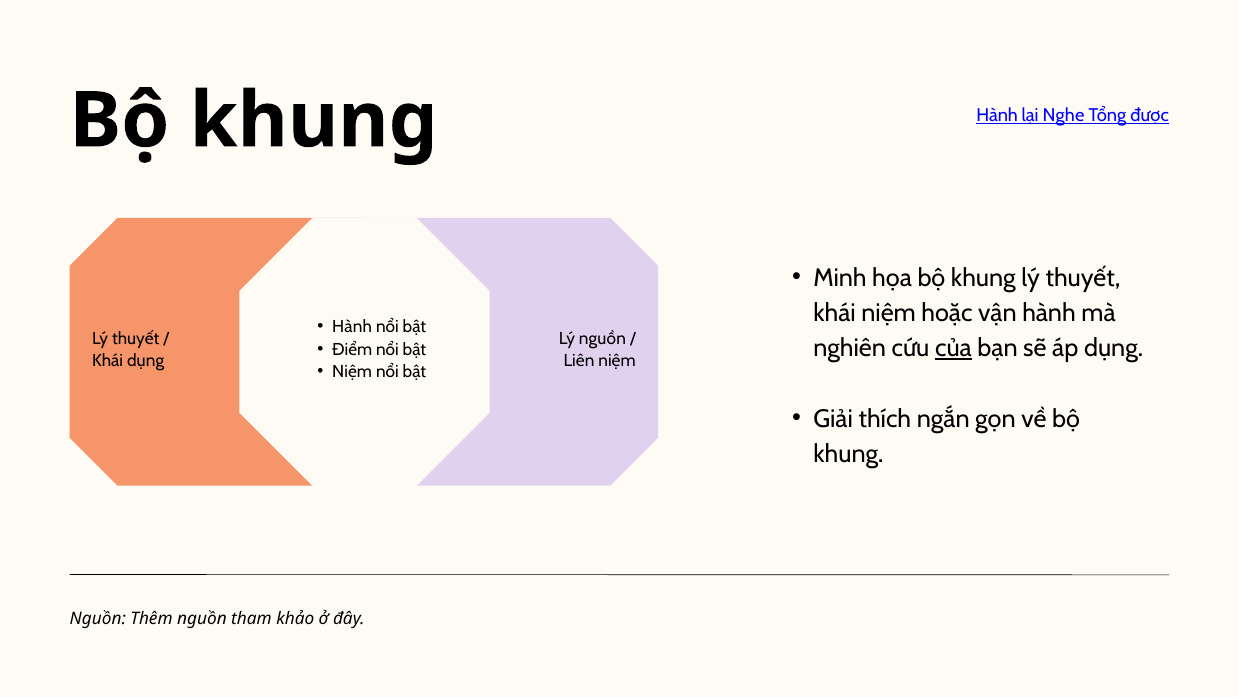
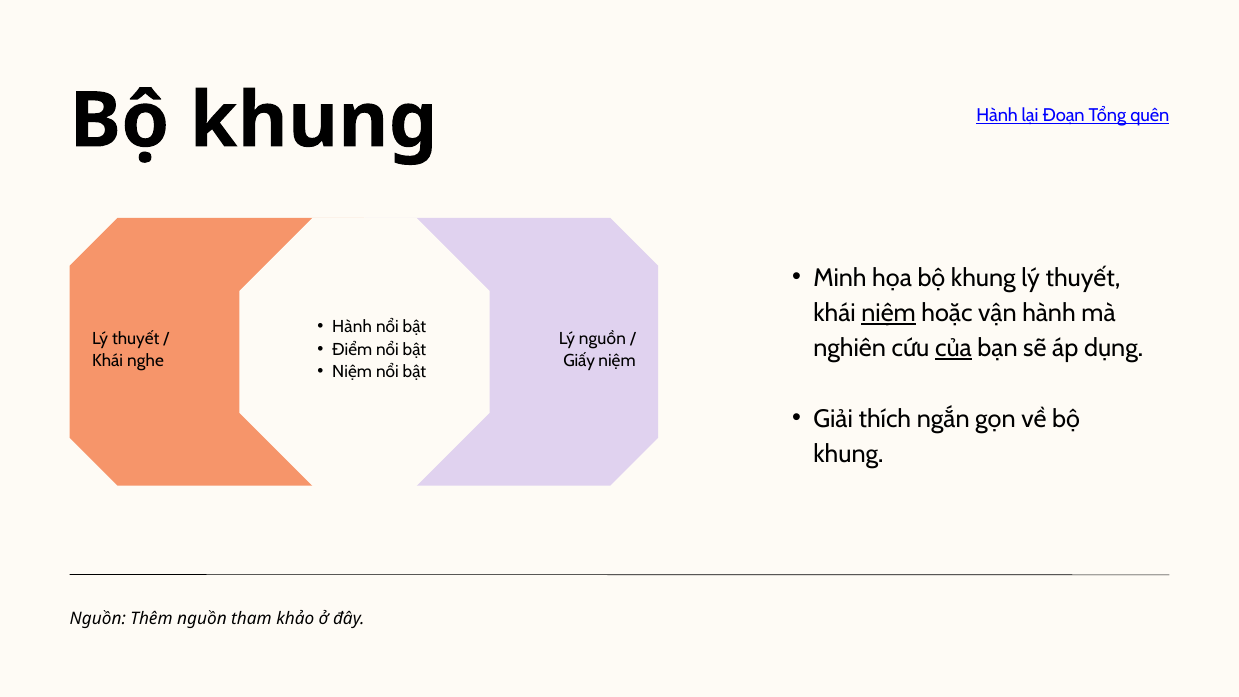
Nghe: Nghe -> Đoạn (1064, 116)
được: được -> quên (1150, 116)
niệm underline: none -> present (889, 313)
Khái dụng: dụng -> nghe (146, 361)
Liên: Liên -> Giấy (579, 361)
